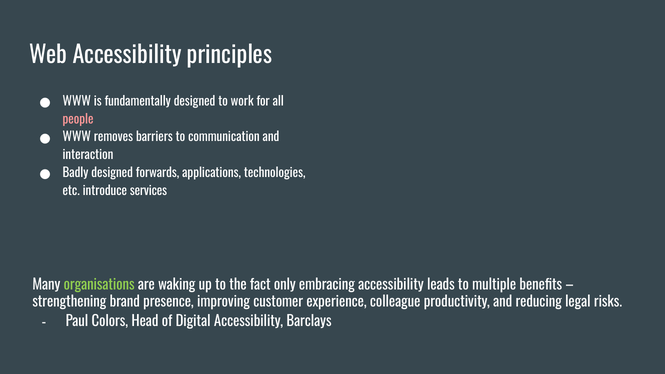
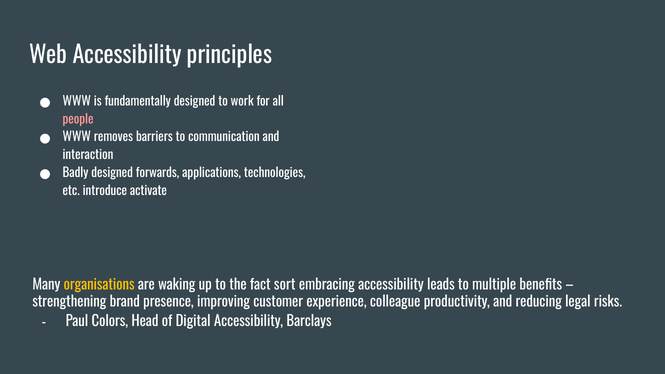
services: services -> activate (148, 191)
organisations colour: light green -> yellow (99, 285)
only: only -> sort (285, 285)
